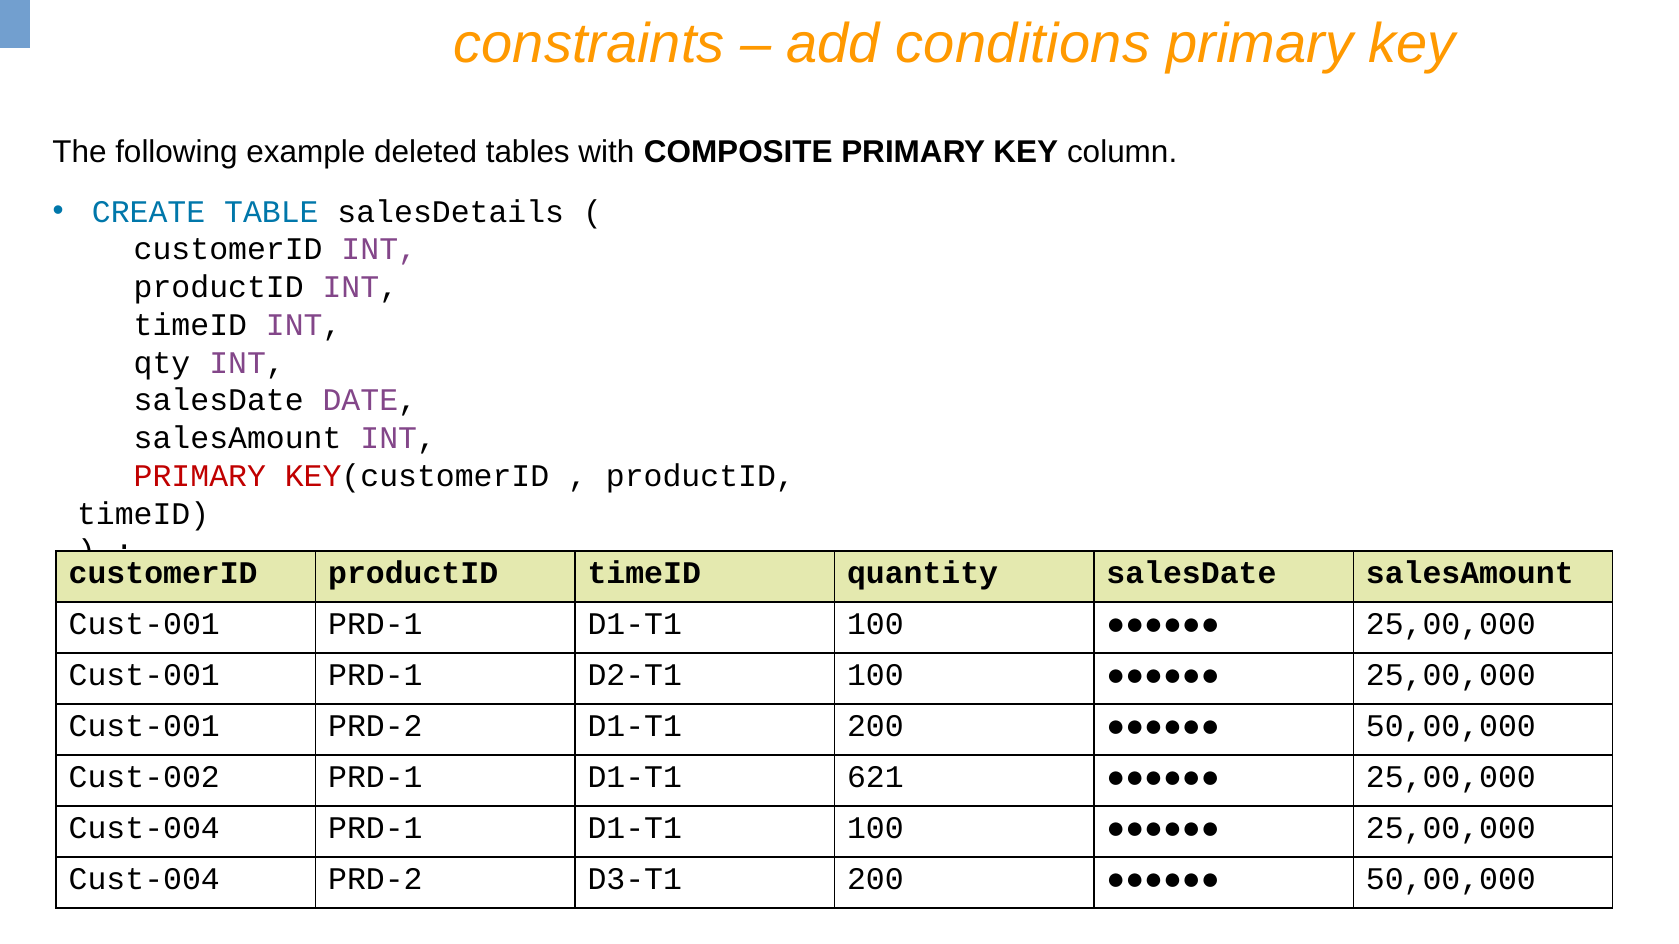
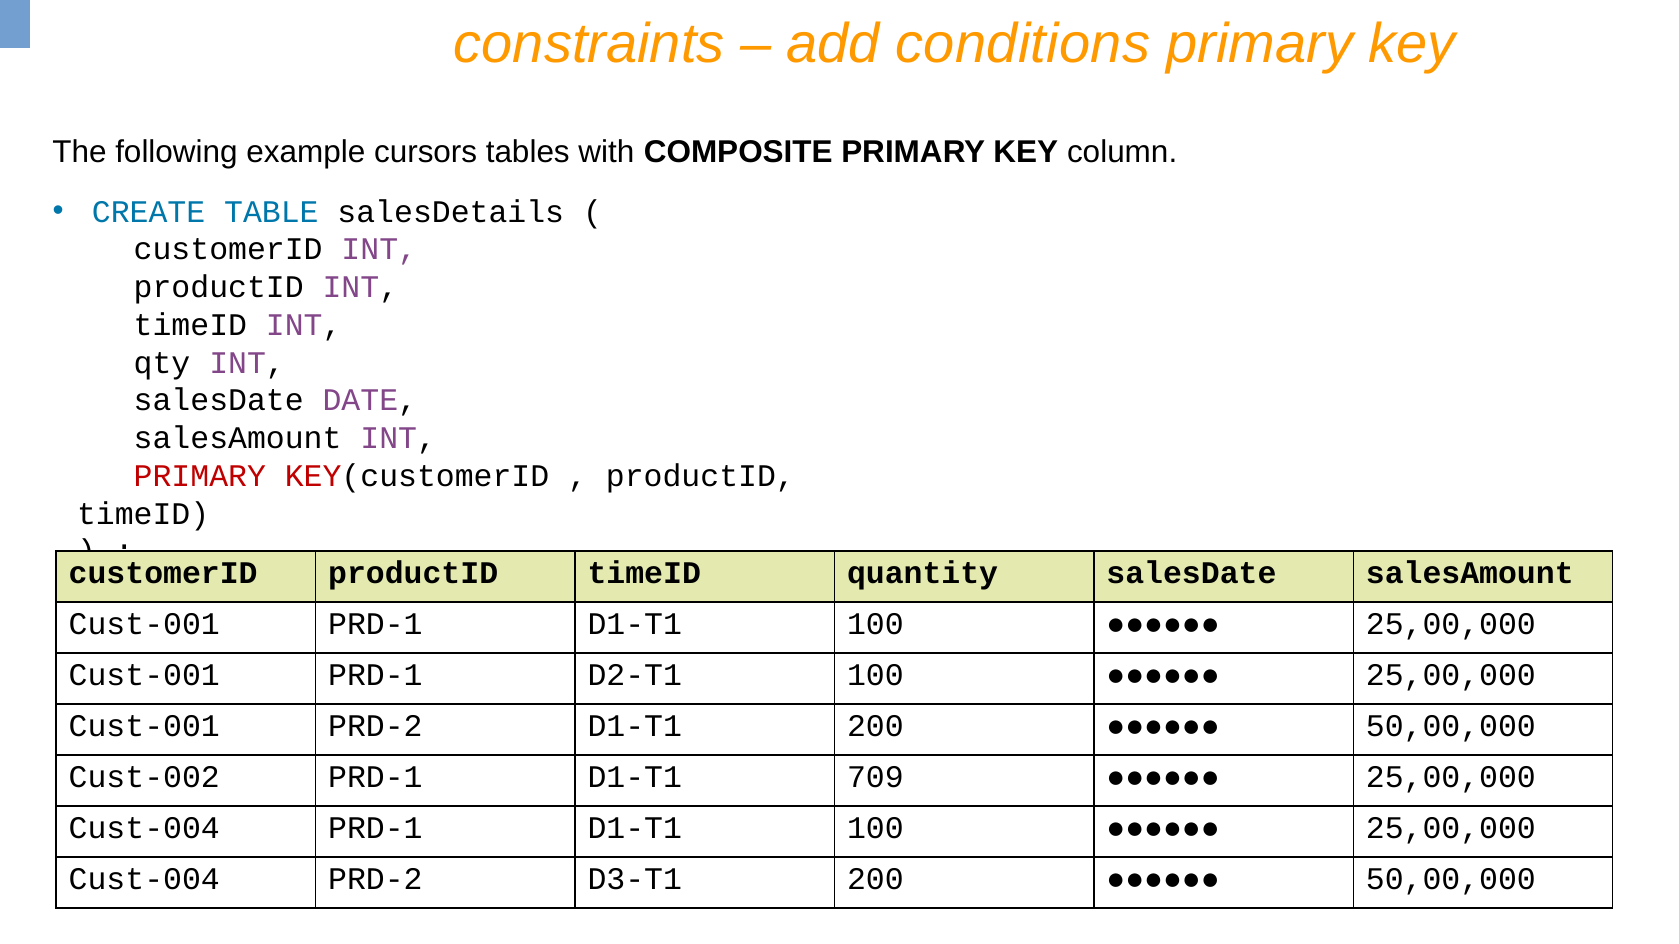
deleted: deleted -> cursors (426, 152)
621: 621 -> 709 (875, 777)
